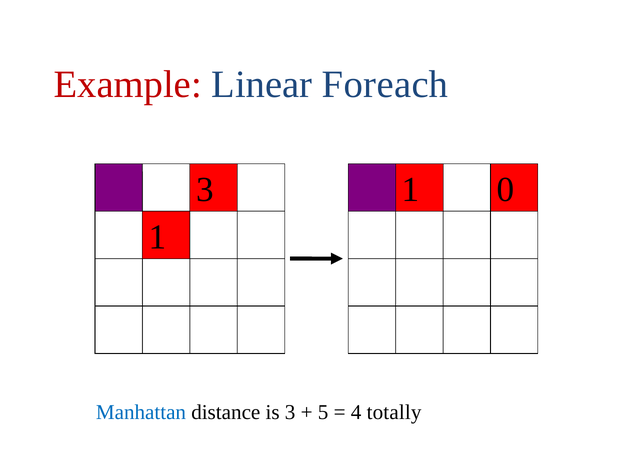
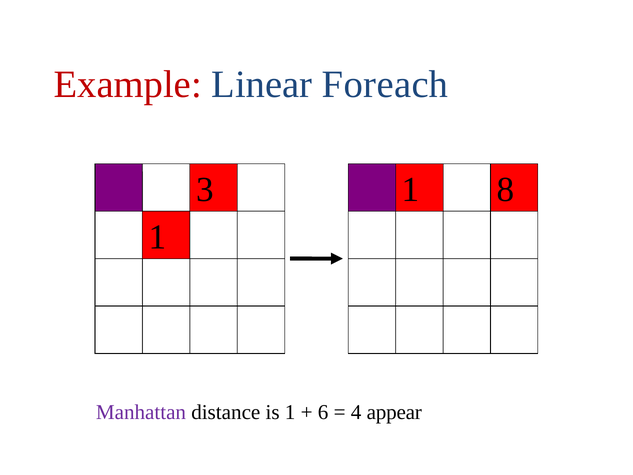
0: 0 -> 8 (506, 190)
Manhattan colour: blue -> purple (141, 412)
is 3: 3 -> 1 (290, 412)
5: 5 -> 6 (323, 412)
totally: totally -> appear (394, 412)
